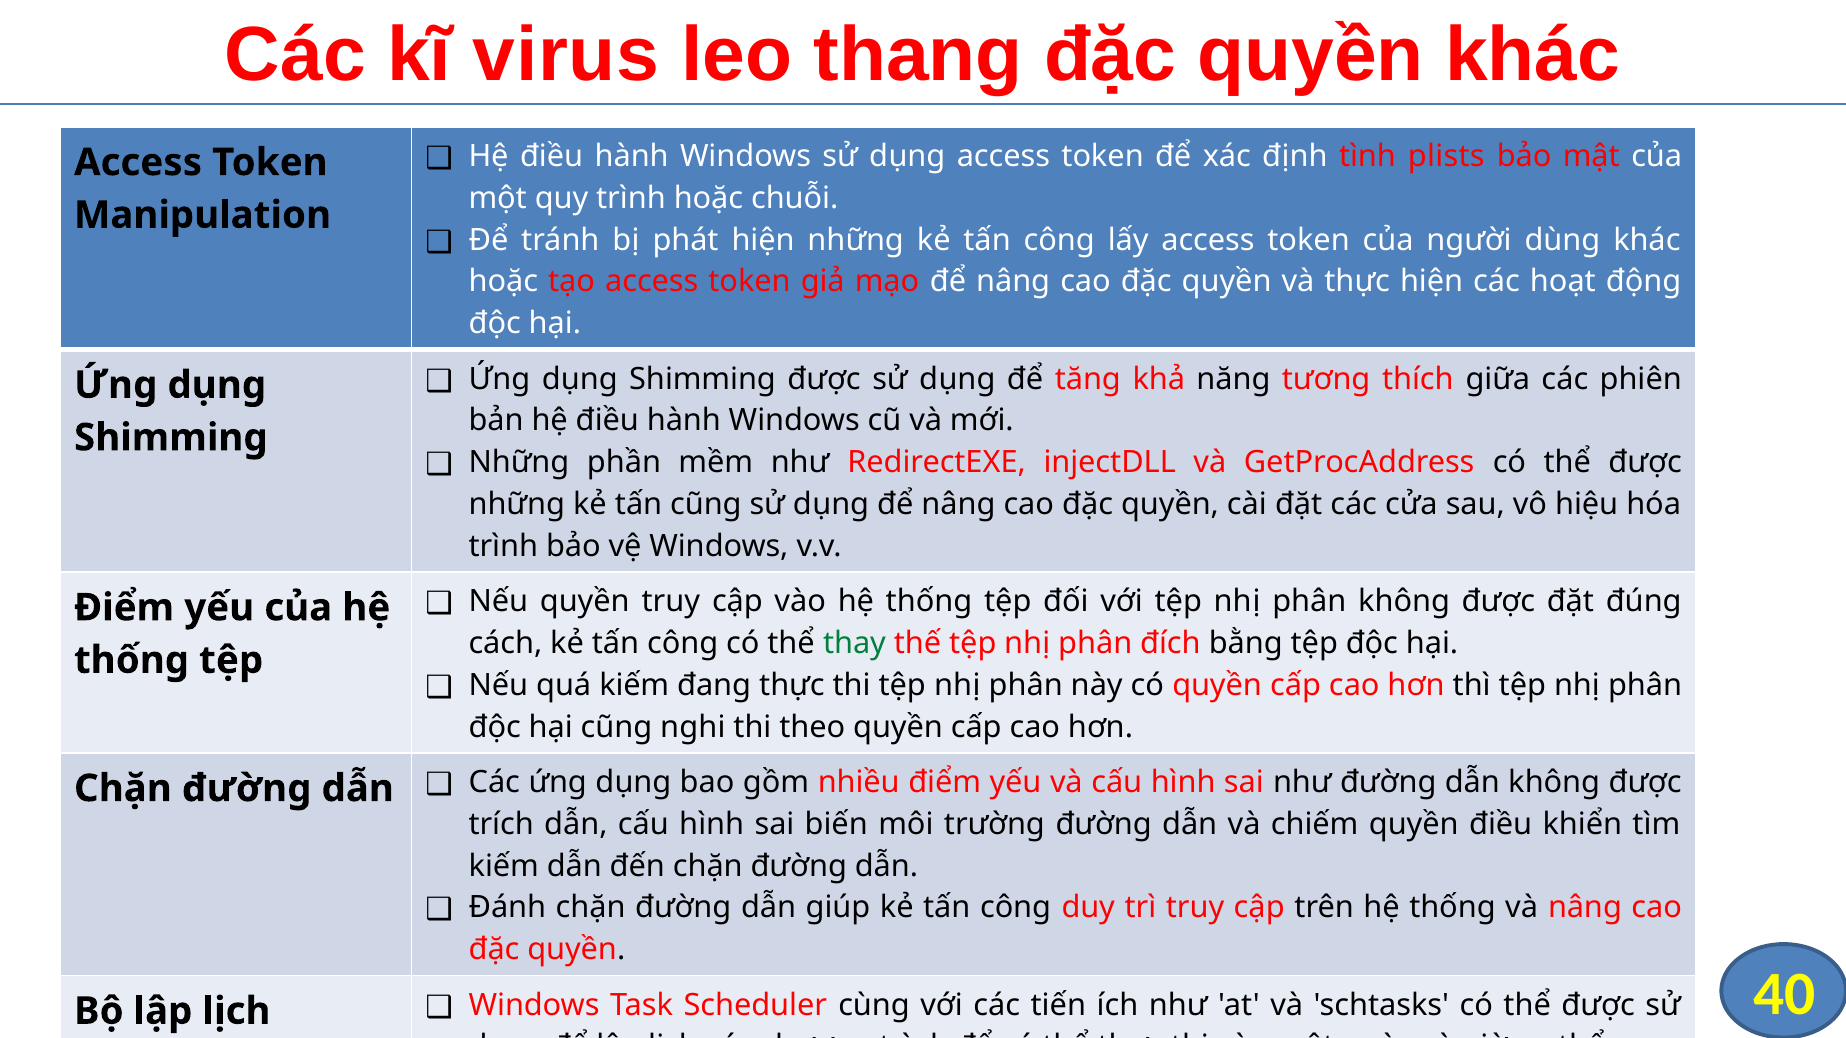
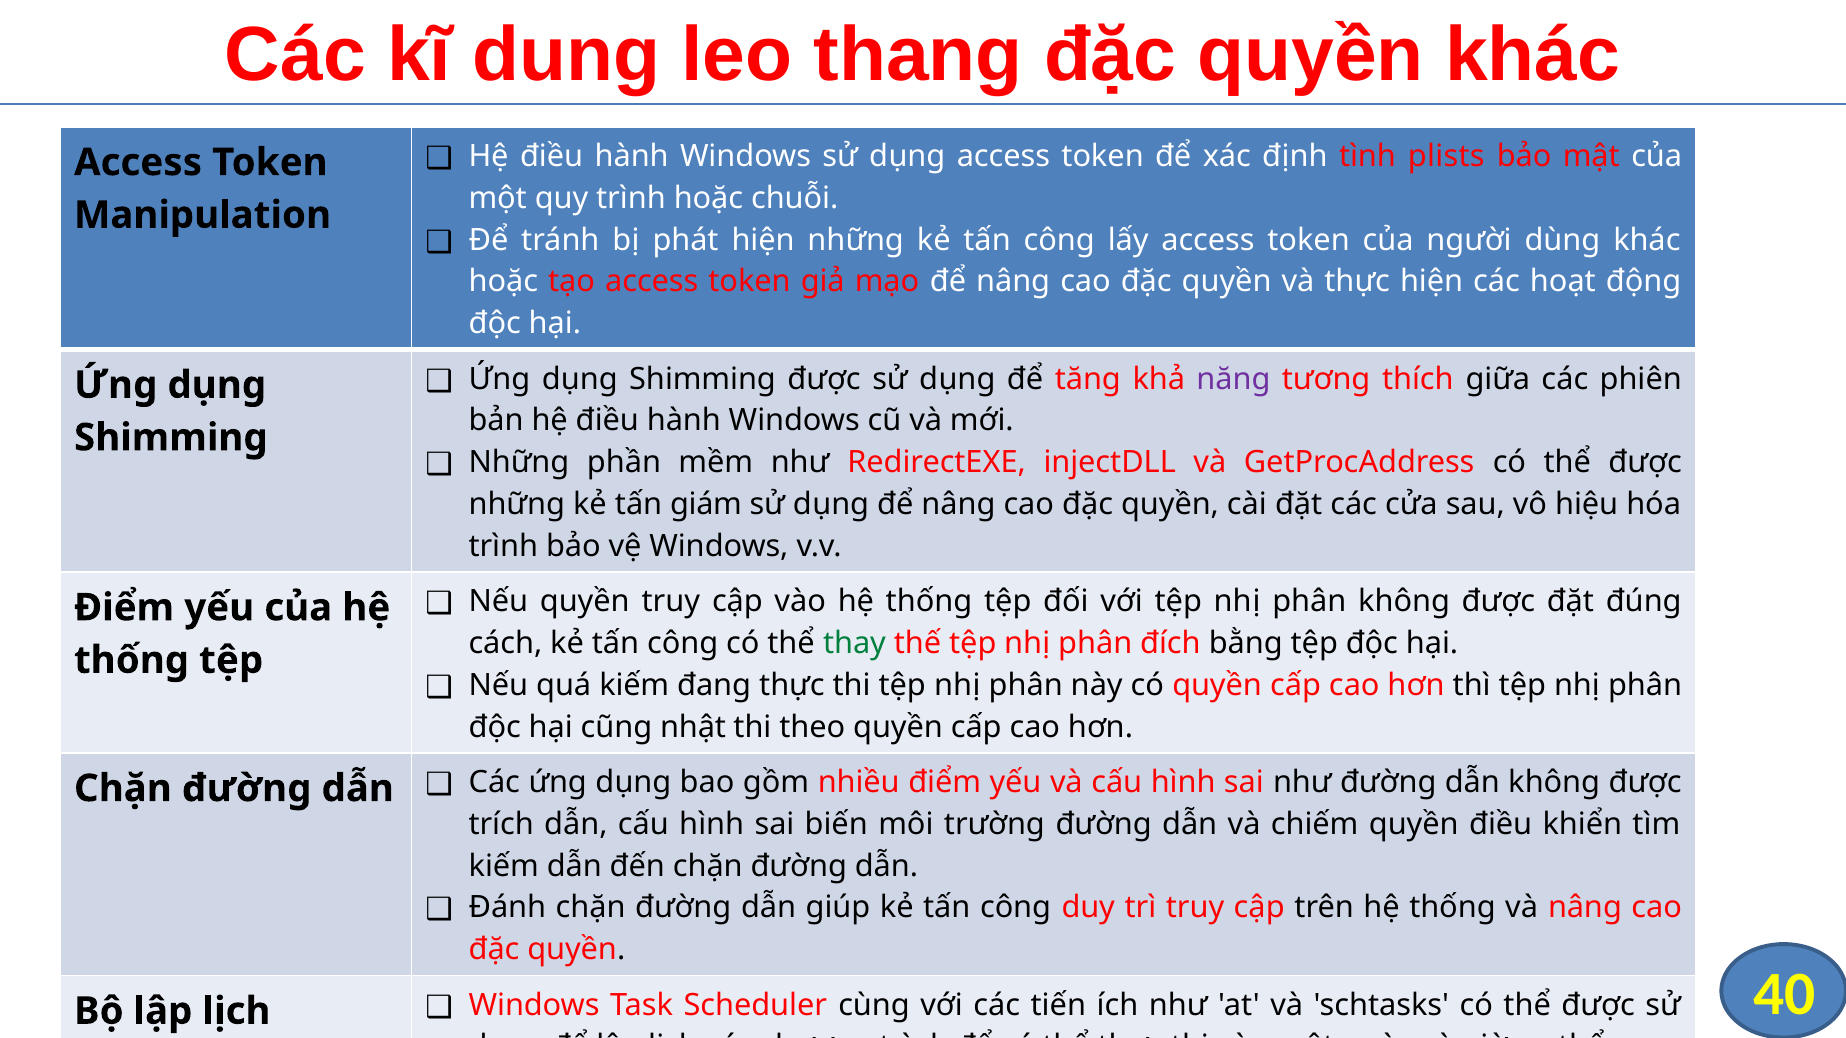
virus: virus -> dung (566, 55)
năng colour: black -> purple (1233, 379)
tấn cũng: cũng -> giám (706, 504)
nghi: nghi -> nhật (693, 727)
